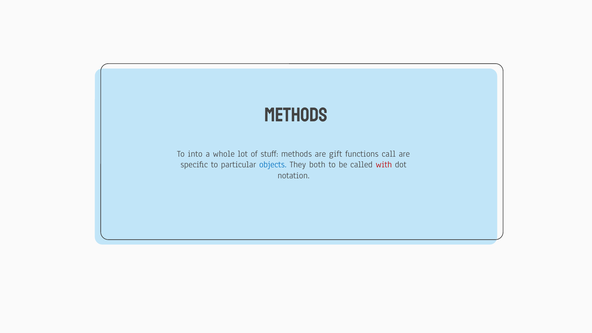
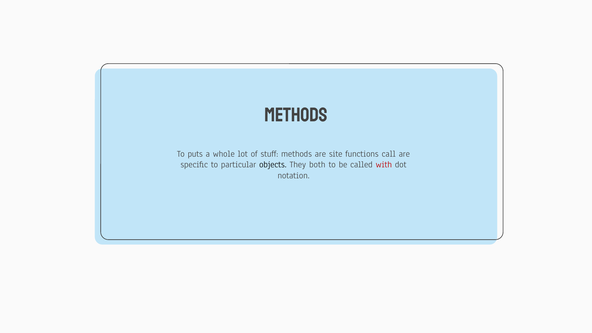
into: into -> puts (195, 154)
gift: gift -> site (336, 154)
objects colour: blue -> black (273, 165)
